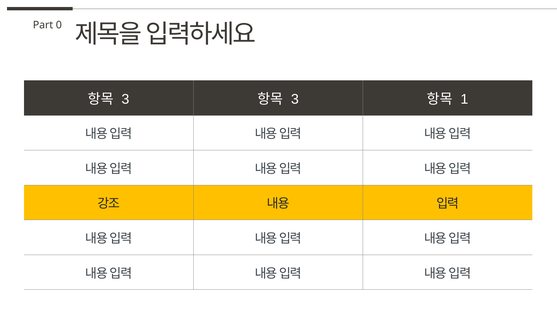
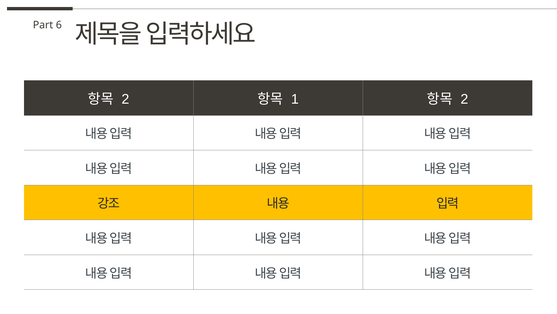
0: 0 -> 6 (59, 25)
3: 3 -> 2 (125, 99)
3: 3 -> 1 (295, 99)
1: 1 -> 2 (464, 99)
